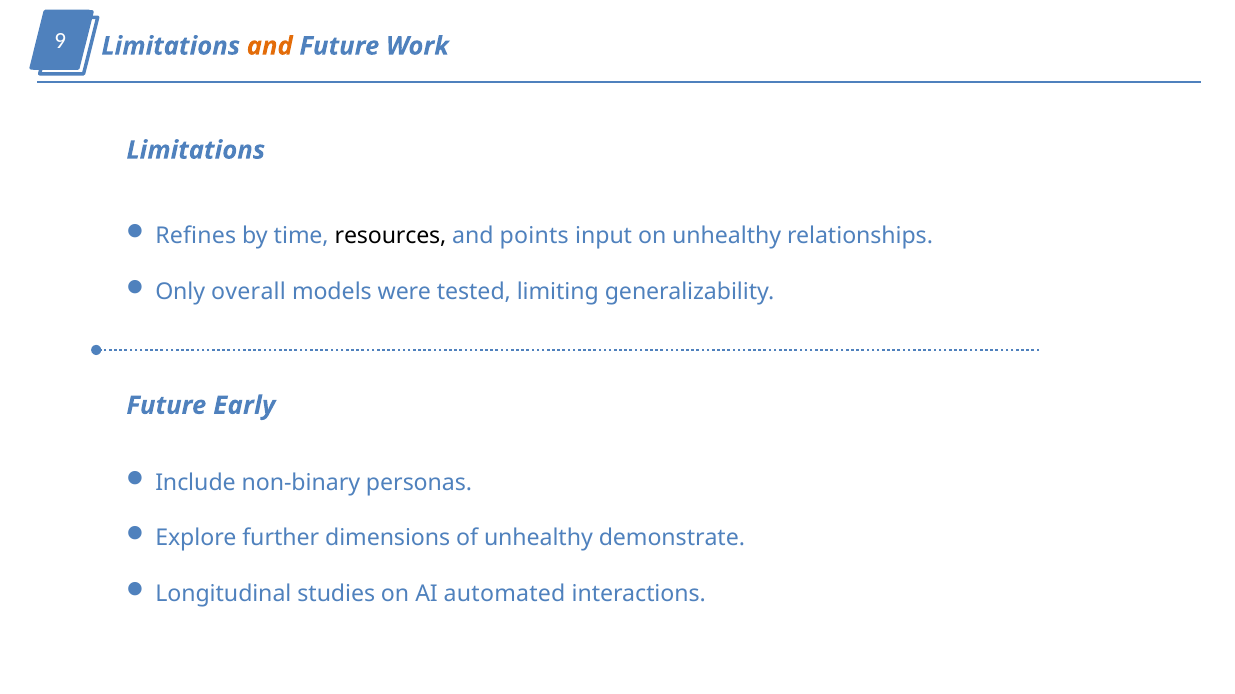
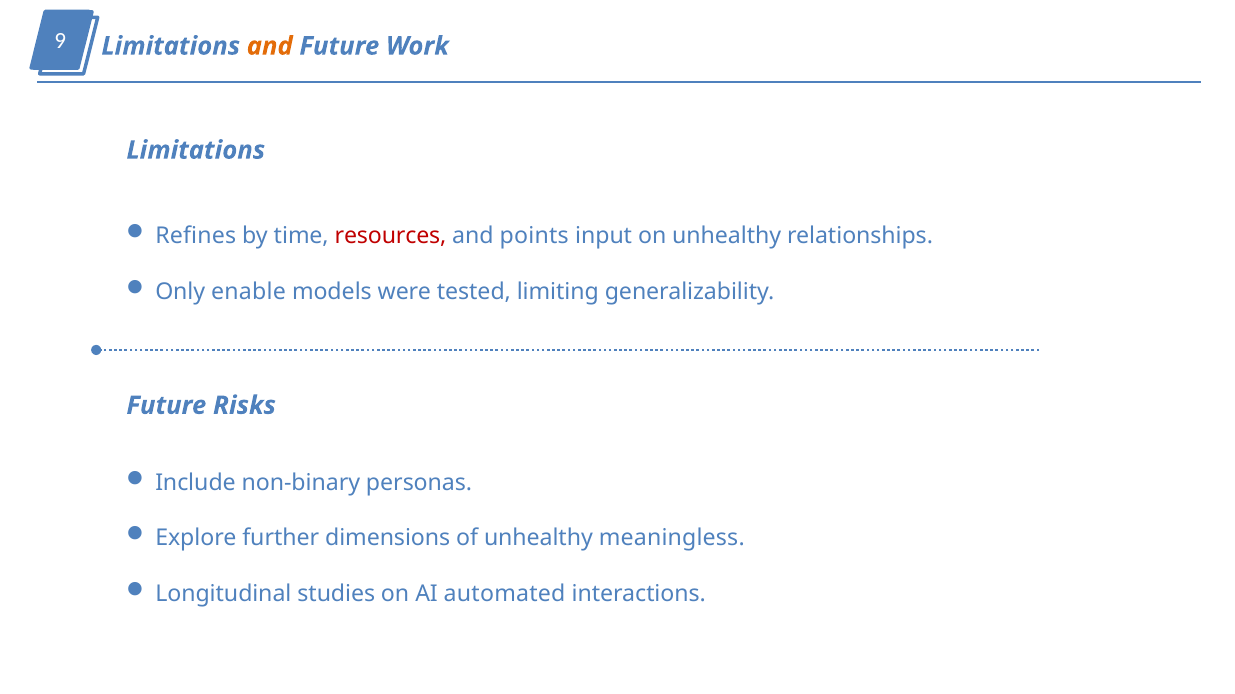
resources colour: black -> red (391, 236)
overall: overall -> enable (249, 292)
Early: Early -> Risks (244, 406)
demonstrate: demonstrate -> meaningless (672, 539)
